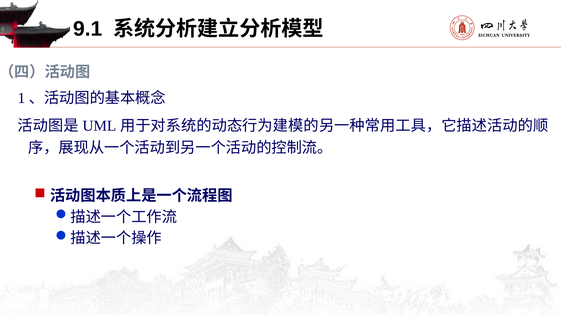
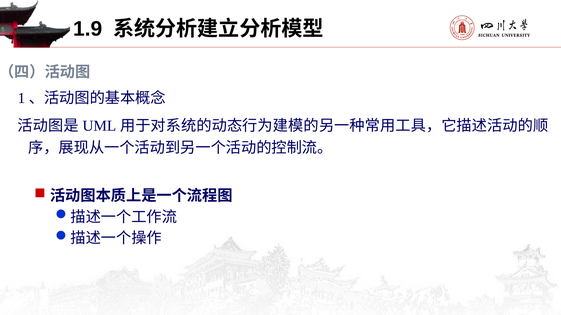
9.1: 9.1 -> 1.9 (88, 29)
